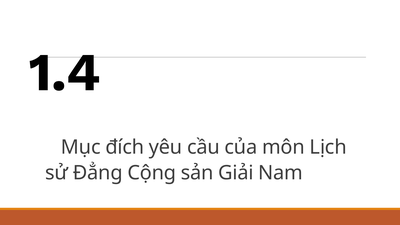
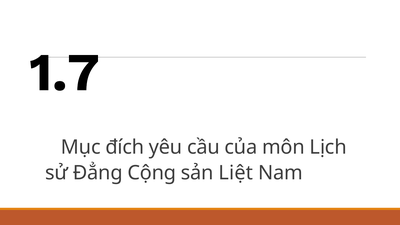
1.4: 1.4 -> 1.7 (64, 73)
Giải: Giải -> Liệt (236, 173)
